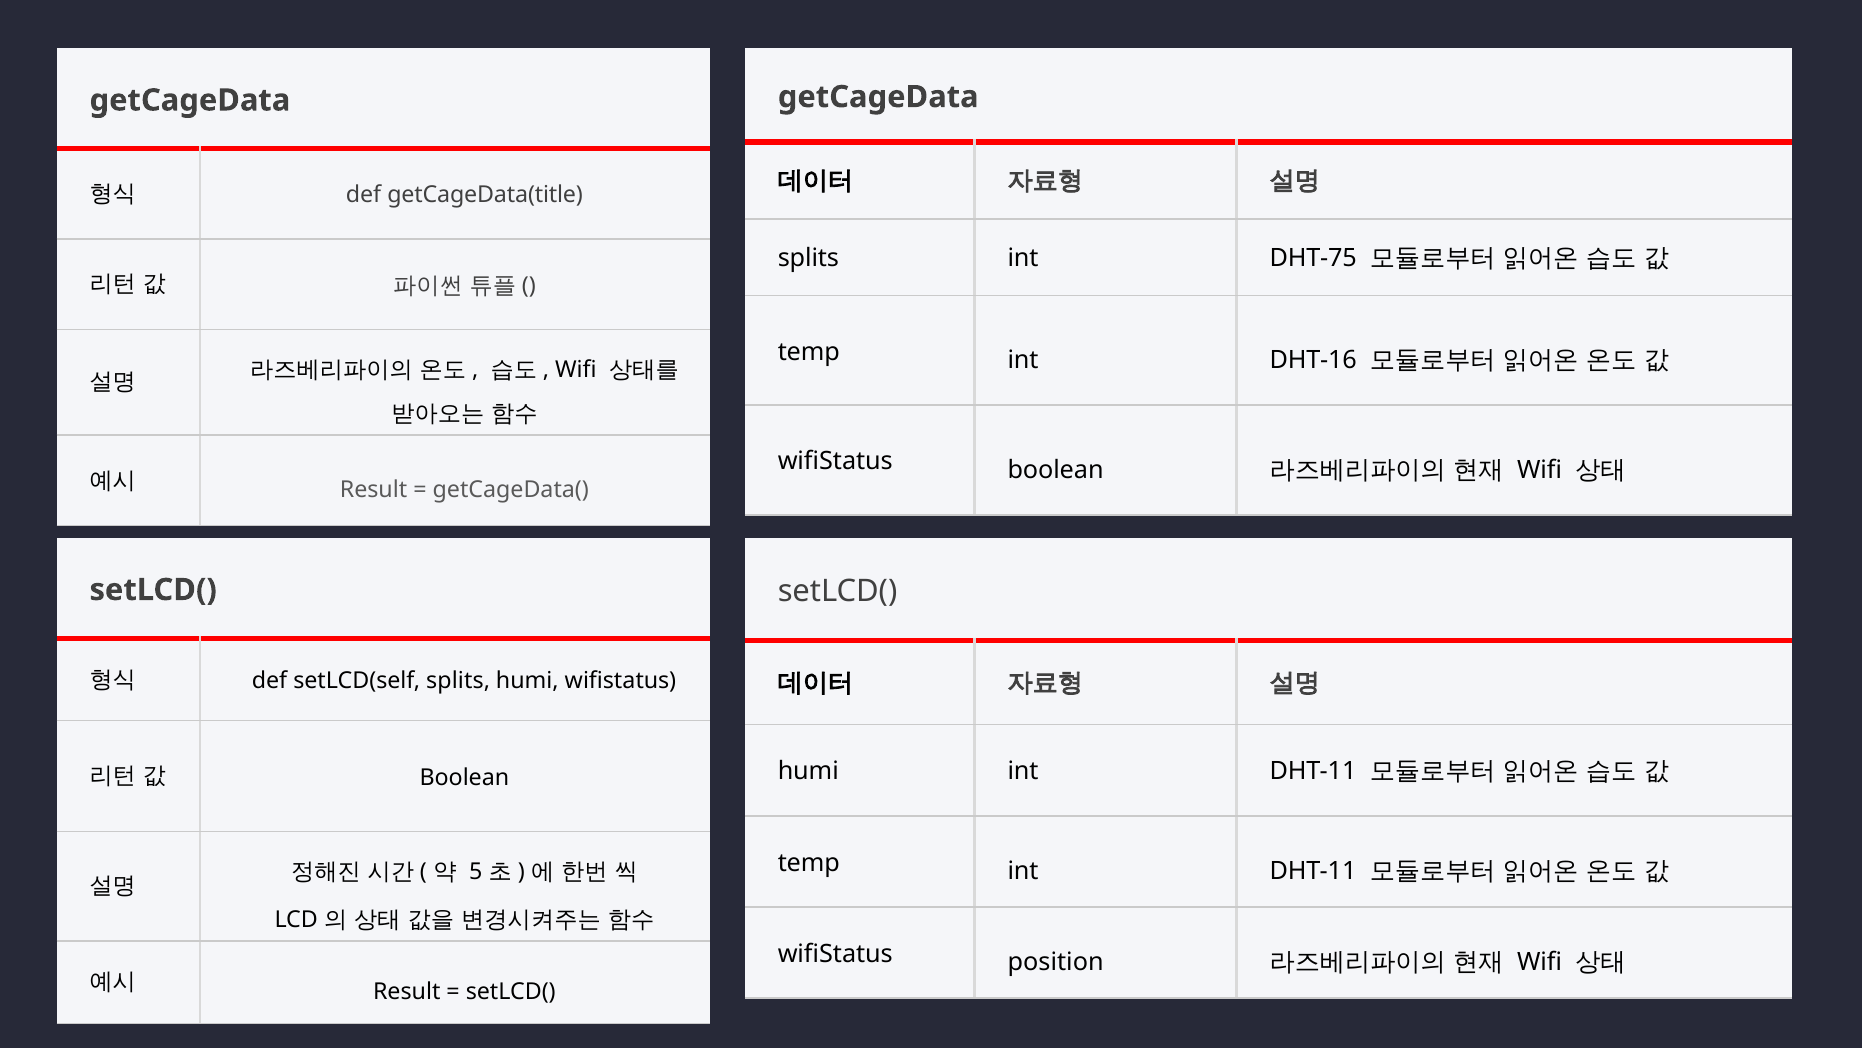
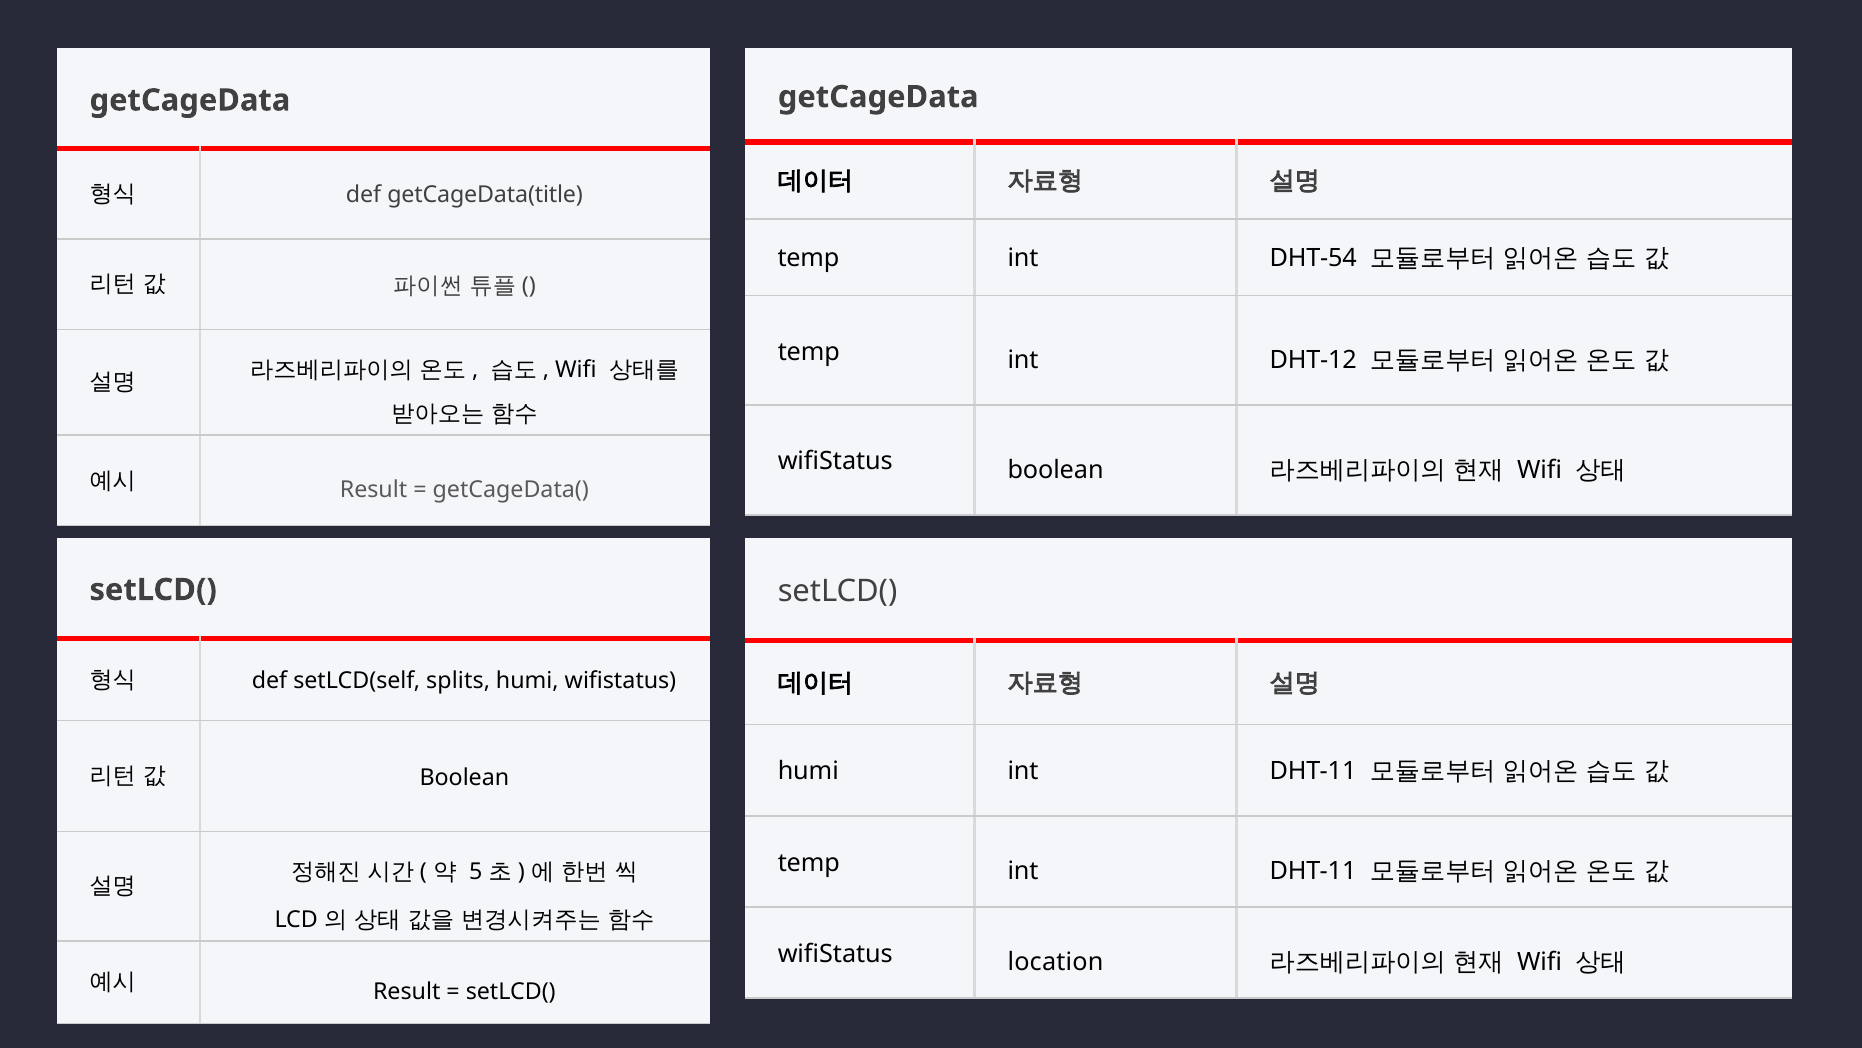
splits: splits -> temp (808, 258)
DHT-75: DHT-75 -> DHT-54 (1313, 258)
DHT-16: DHT-16 -> DHT-12 (1313, 360)
position: position -> location (1056, 962)
